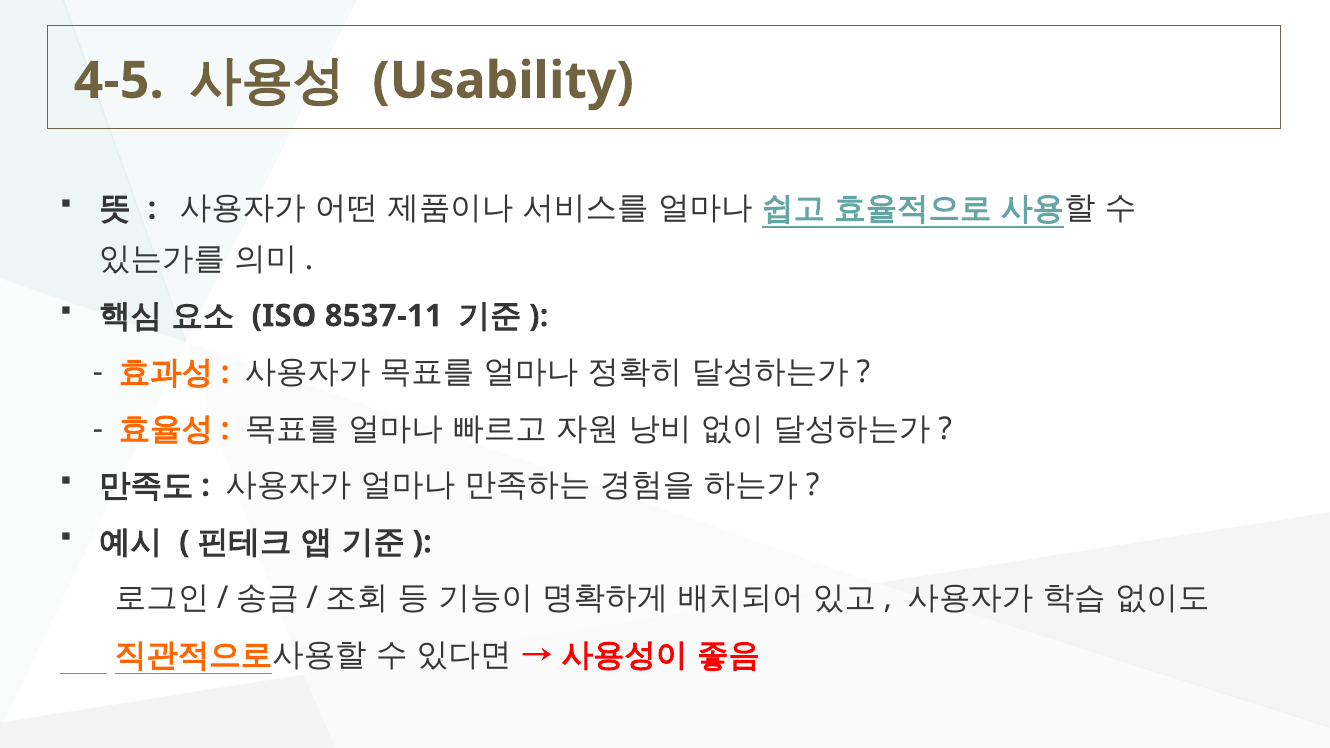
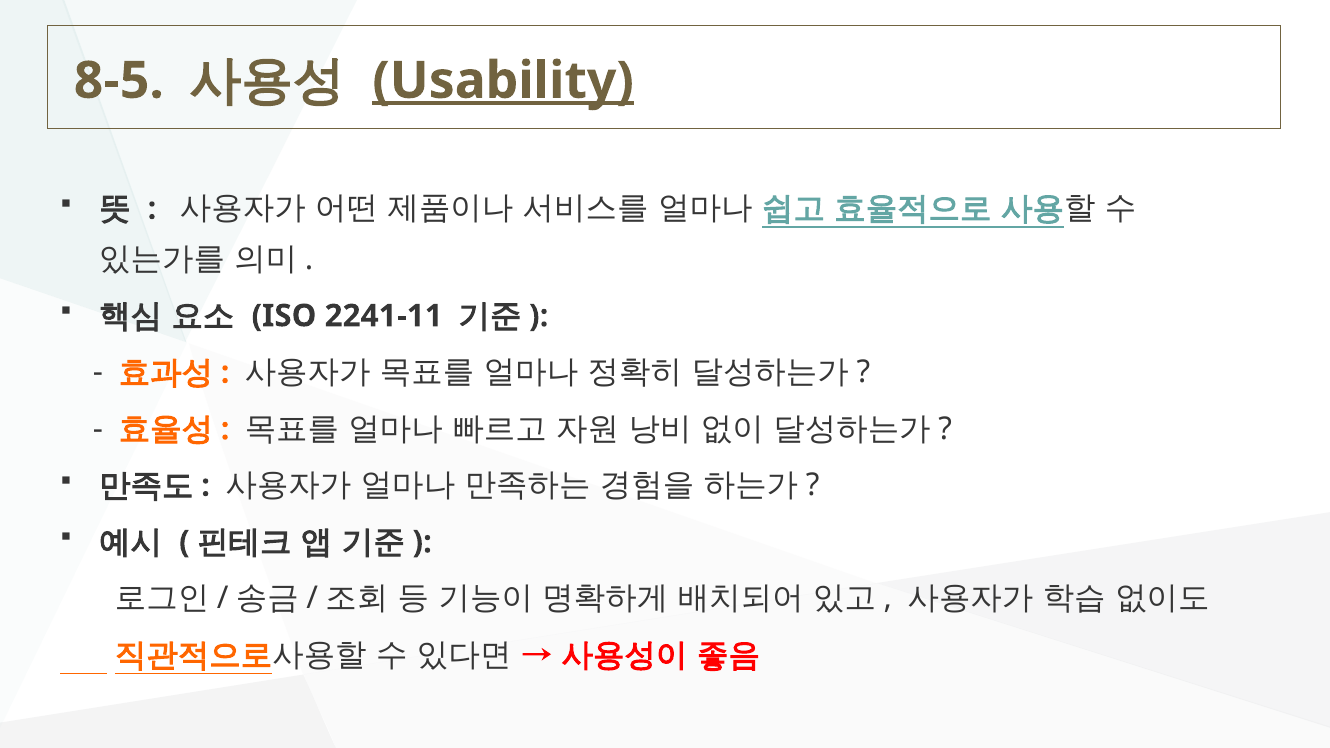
4-5: 4-5 -> 8-5 (119, 81)
Usability underline: none -> present (503, 81)
8537-11: 8537-11 -> 2241-11 (384, 316)
